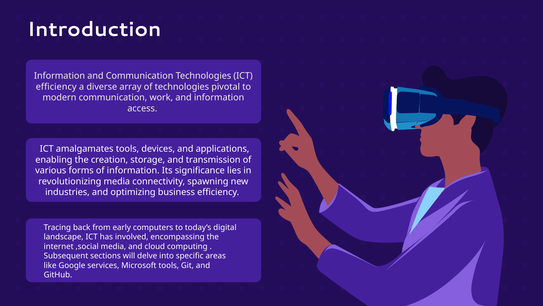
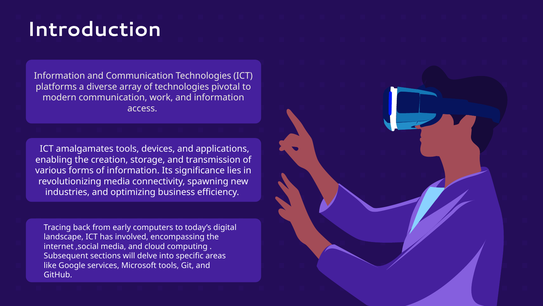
efficiency: efficiency -> platforms (56, 87)
